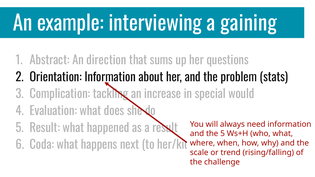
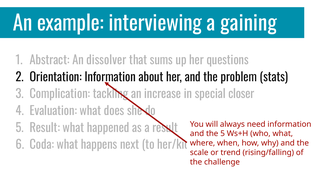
direction: direction -> dissolver (106, 61)
would: would -> closer (241, 94)
